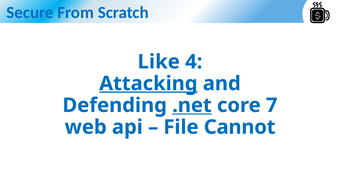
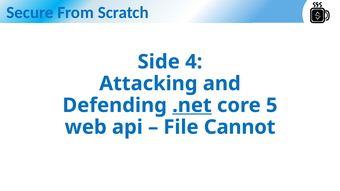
Like: Like -> Side (159, 62)
Attacking underline: present -> none (148, 84)
7: 7 -> 5 (272, 105)
